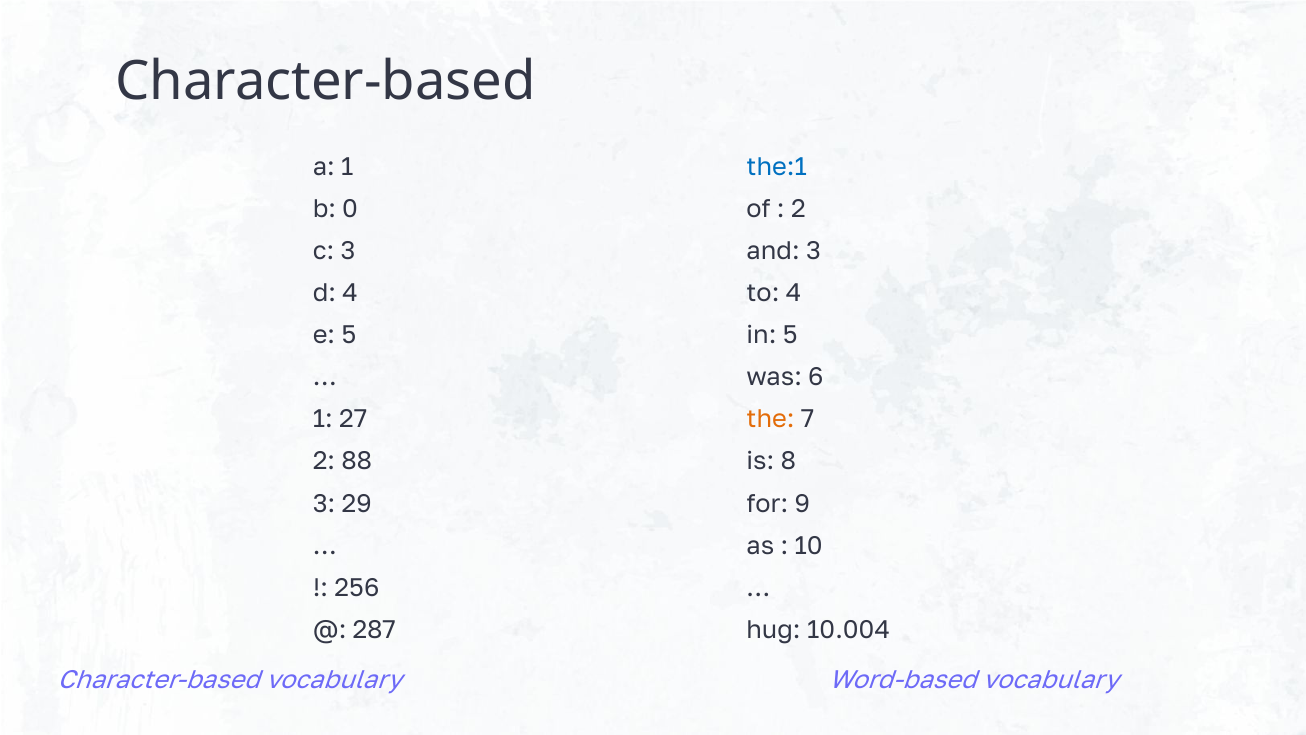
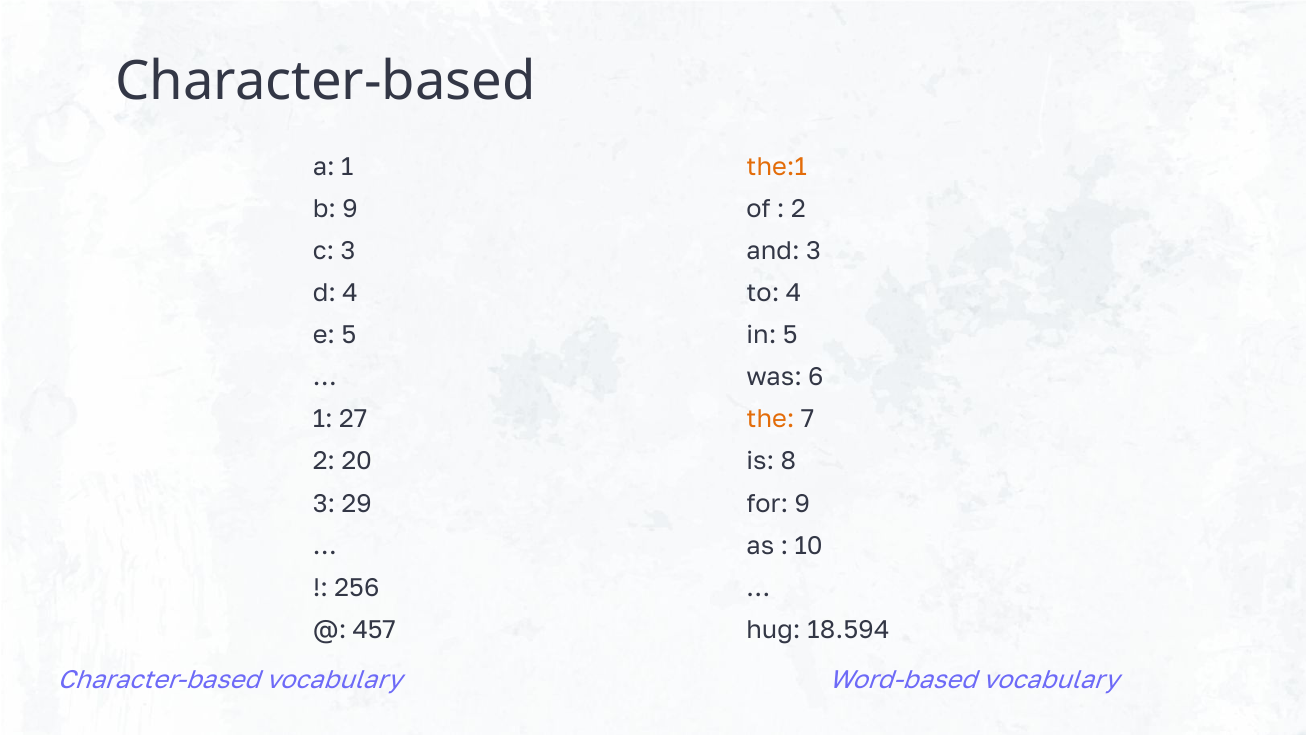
the:1 colour: blue -> orange (777, 167)
b 0: 0 -> 9 (350, 209)
88: 88 -> 20 (357, 461)
287: 287 -> 457 (374, 630)
10.004: 10.004 -> 18.594 (848, 630)
